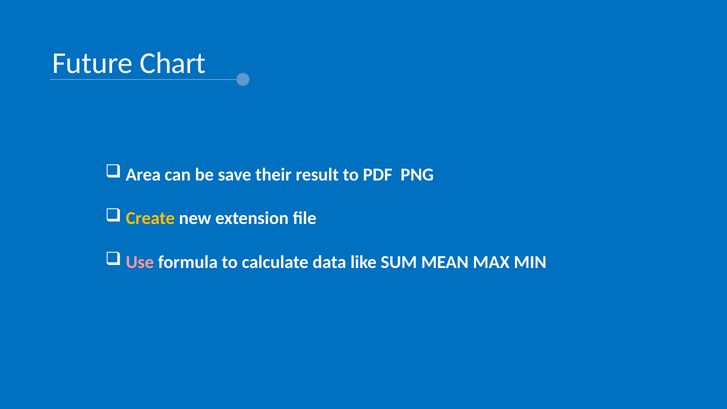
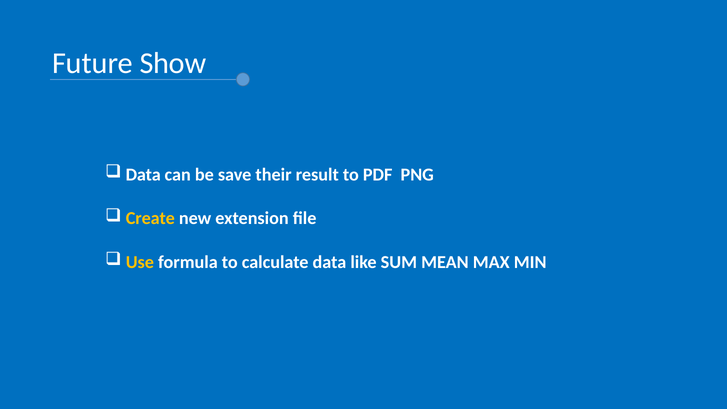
Chart: Chart -> Show (173, 63)
Area: Area -> Data (143, 175)
Use colour: pink -> yellow (140, 262)
